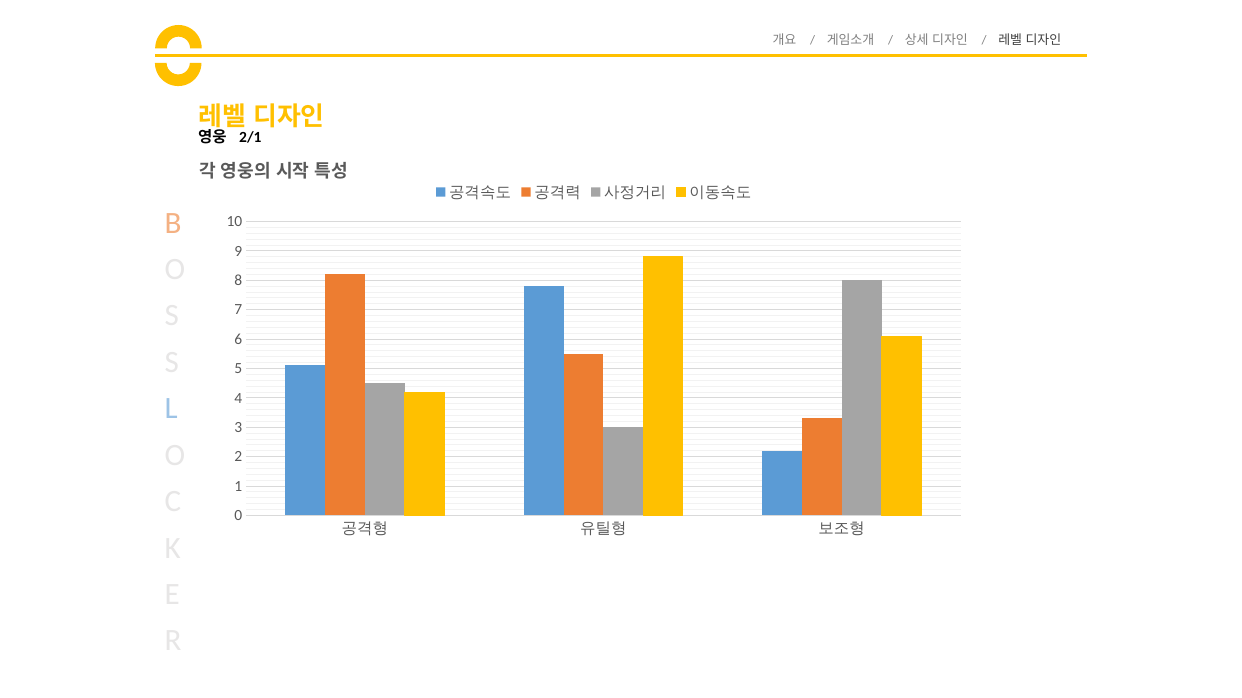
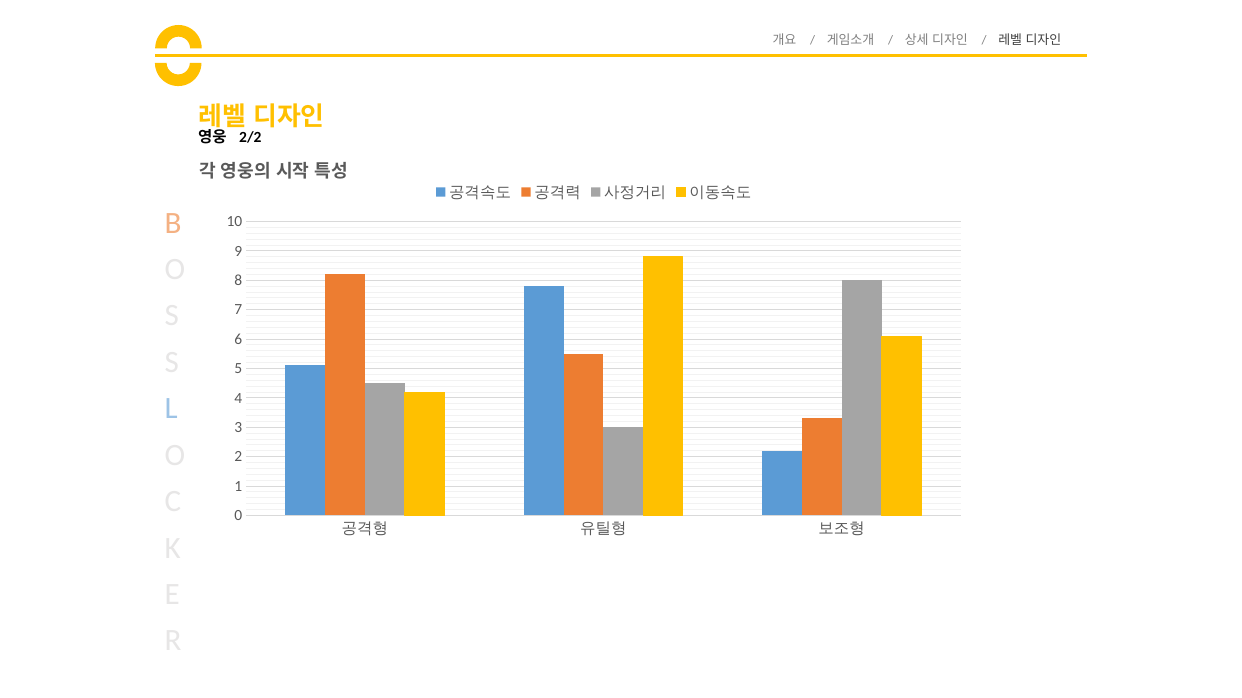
2/1: 2/1 -> 2/2 (250, 138)
